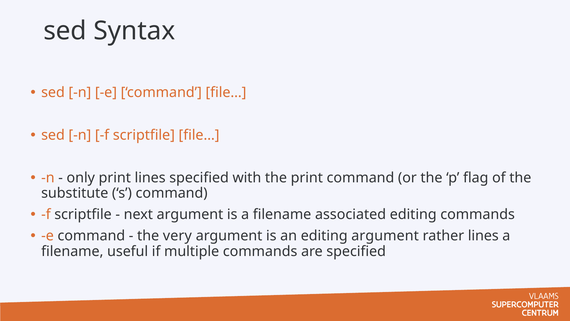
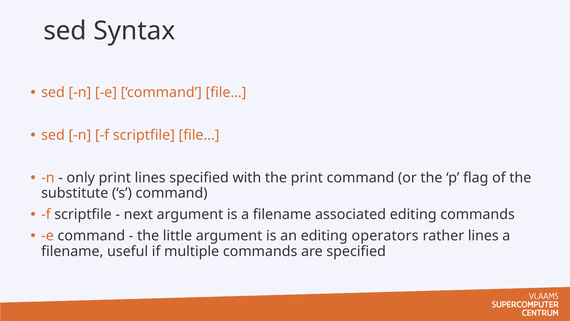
very: very -> little (177, 236)
editing argument: argument -> operators (385, 236)
